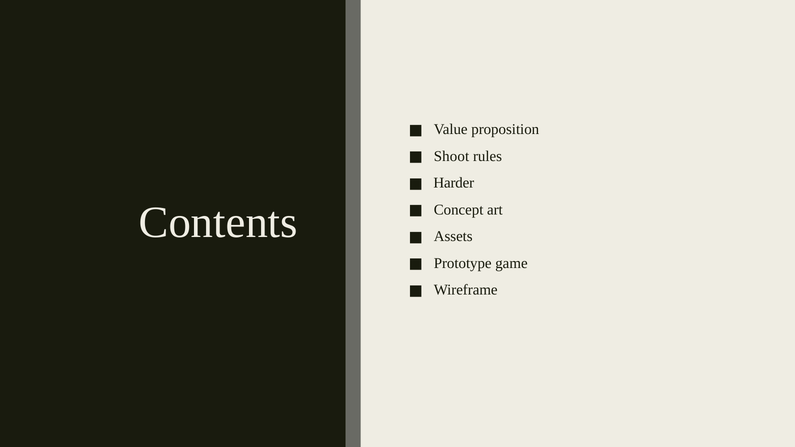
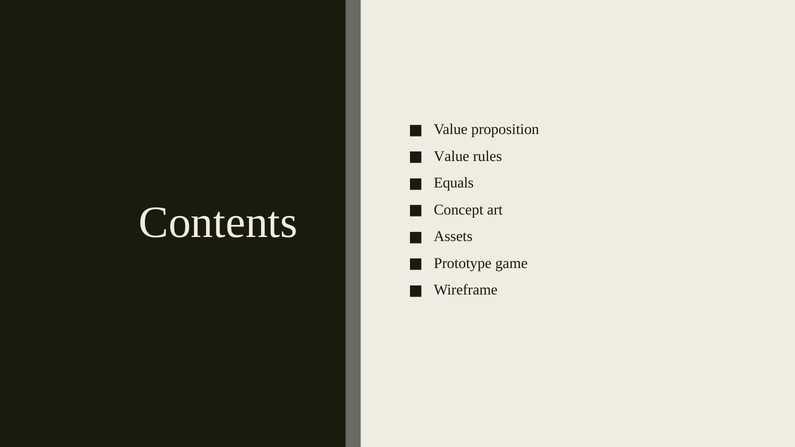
Shoot: Shoot -> Value (452, 156)
Harder: Harder -> Equals (454, 183)
